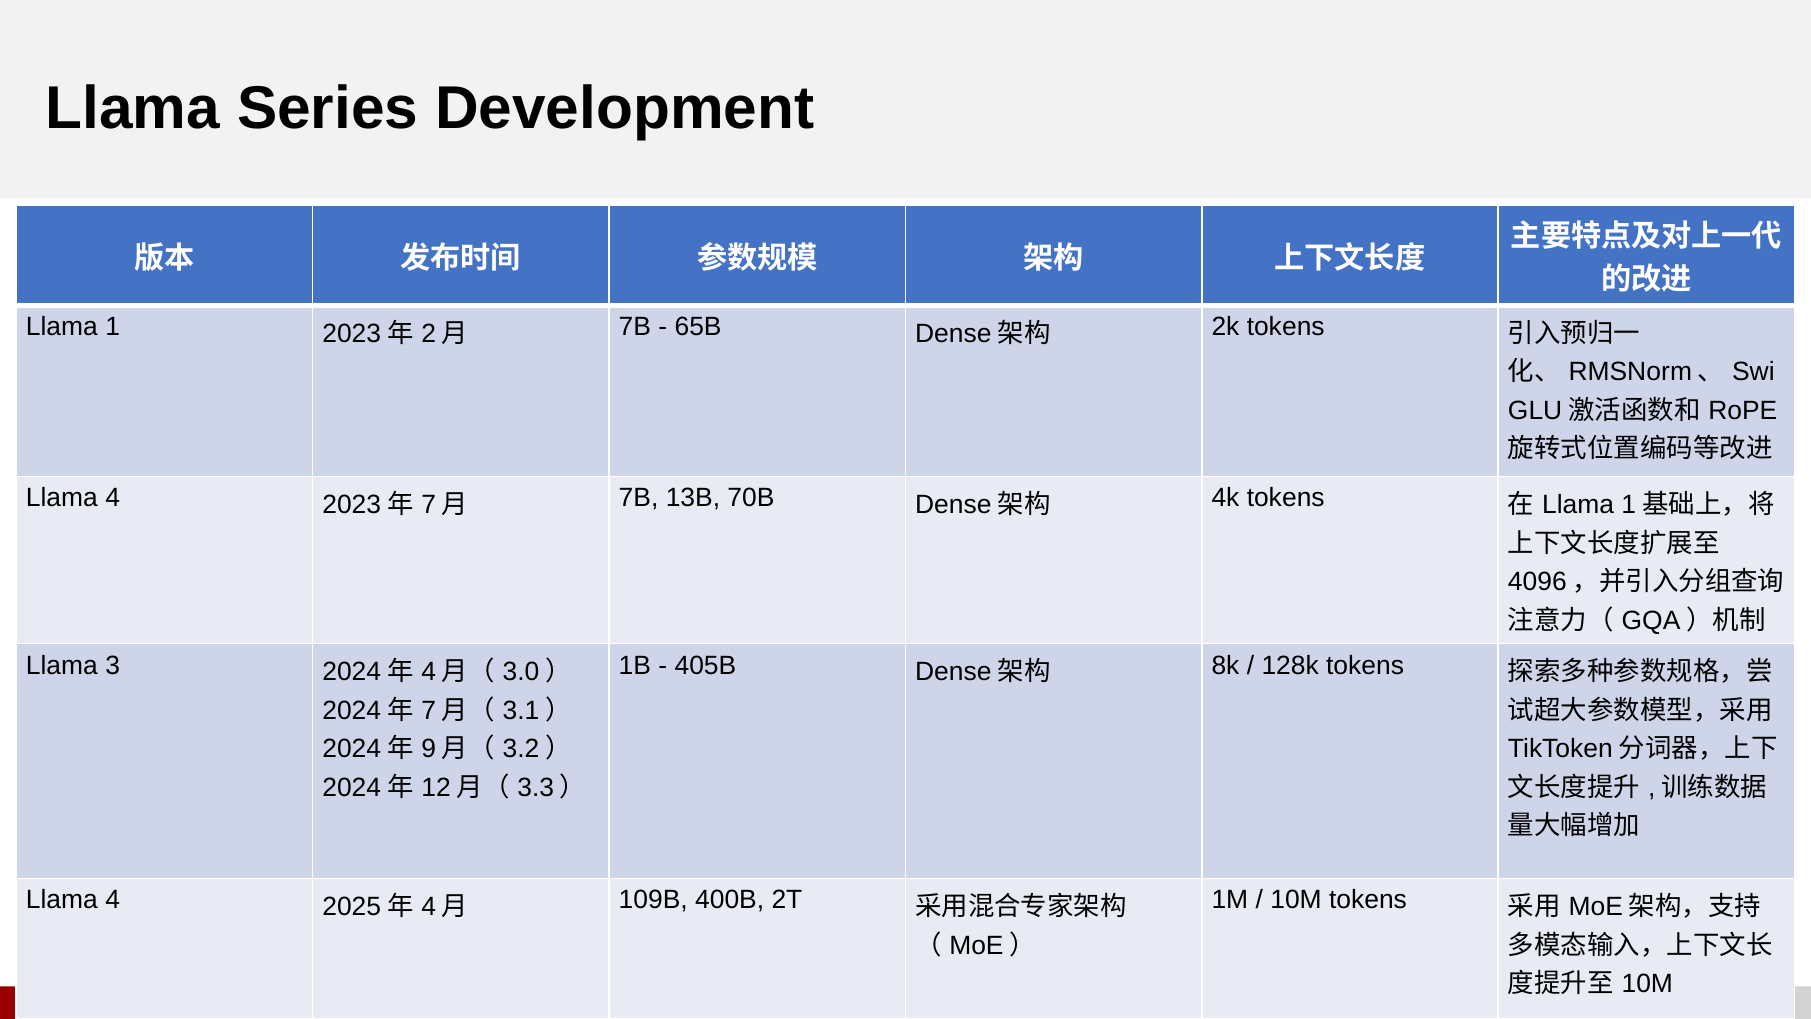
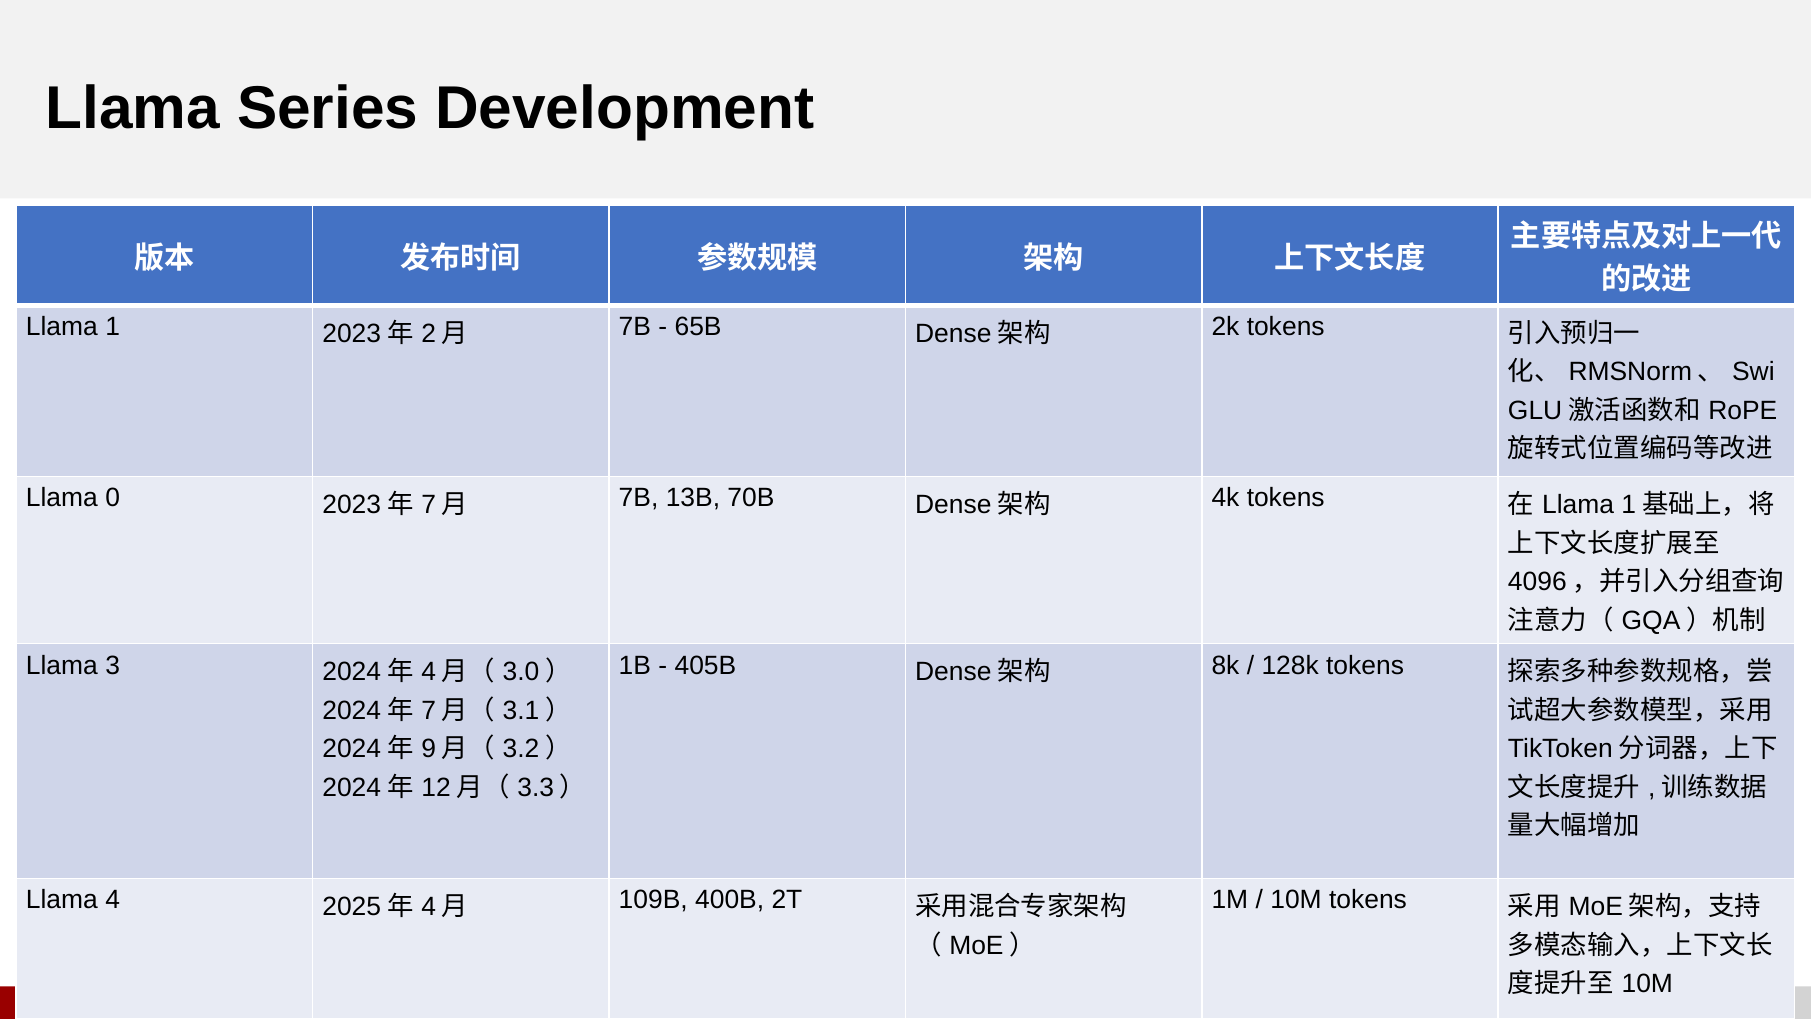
4: 4 -> 0 (113, 498)
